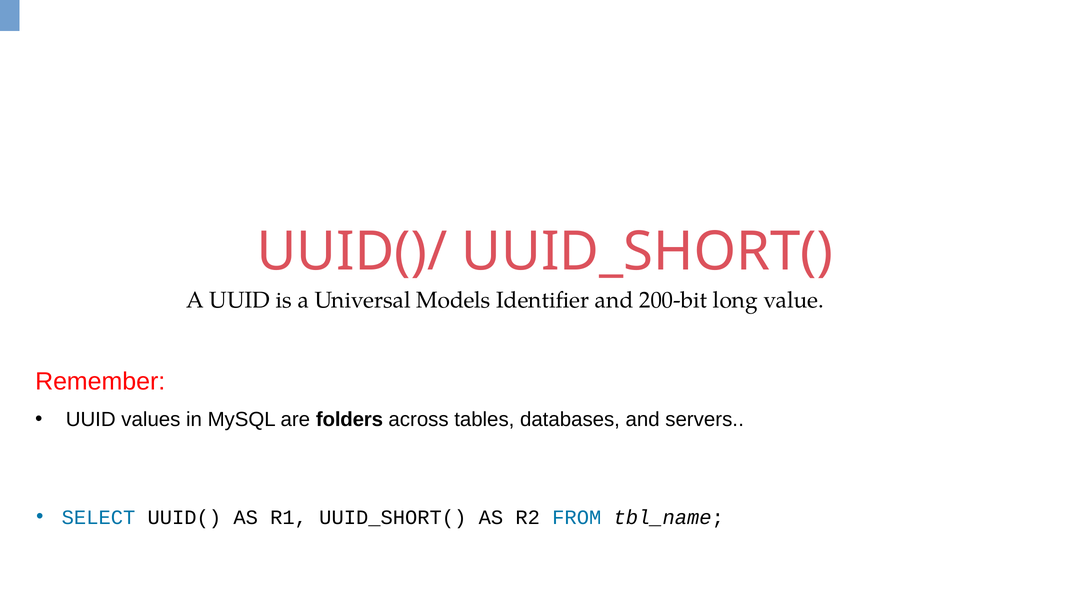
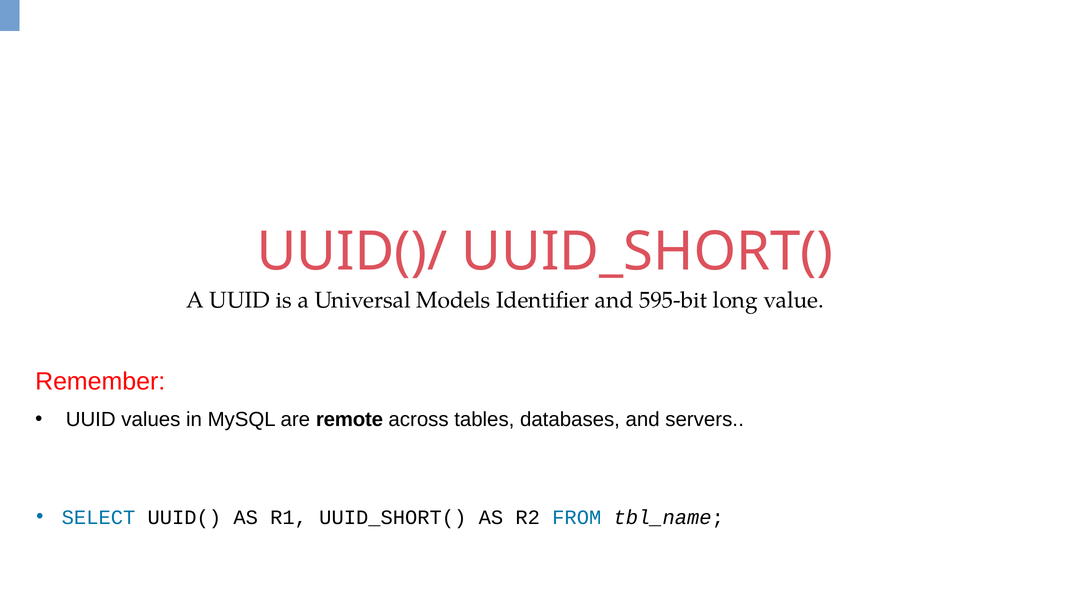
200-bit: 200-bit -> 595-bit (673, 300)
folders: folders -> remote (349, 420)
